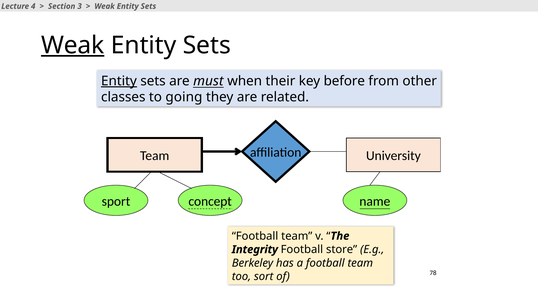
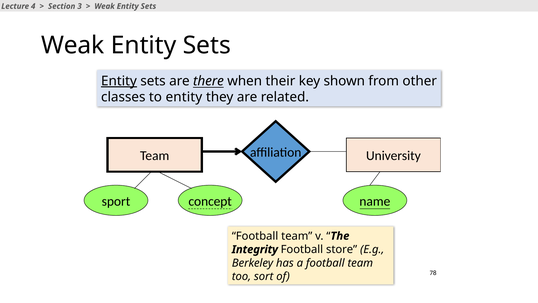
Weak underline: present -> none (73, 45)
must: must -> there (208, 81)
before: before -> shown (344, 81)
to going: going -> entity (184, 97)
